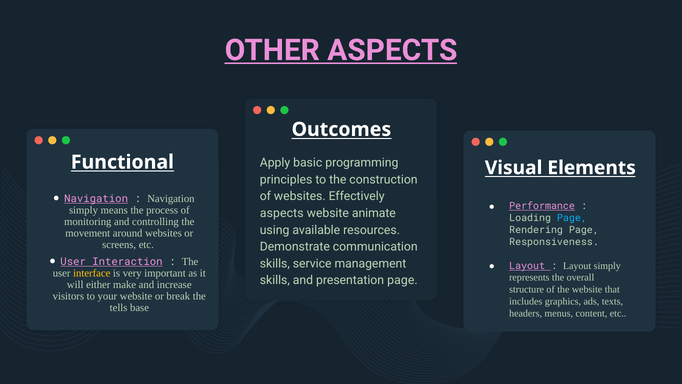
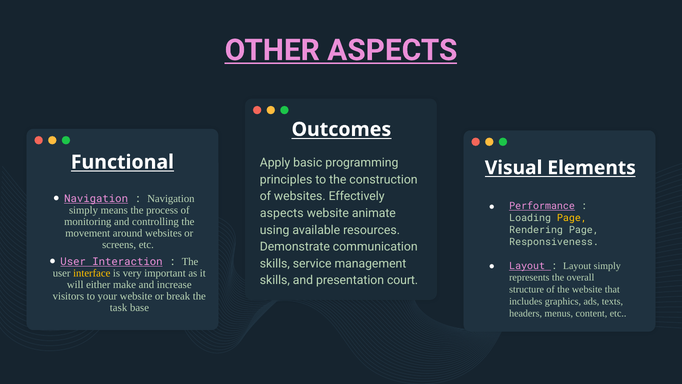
Page colour: light blue -> yellow (572, 218)
presentation page: page -> court (403, 280)
tells: tells -> task (119, 307)
